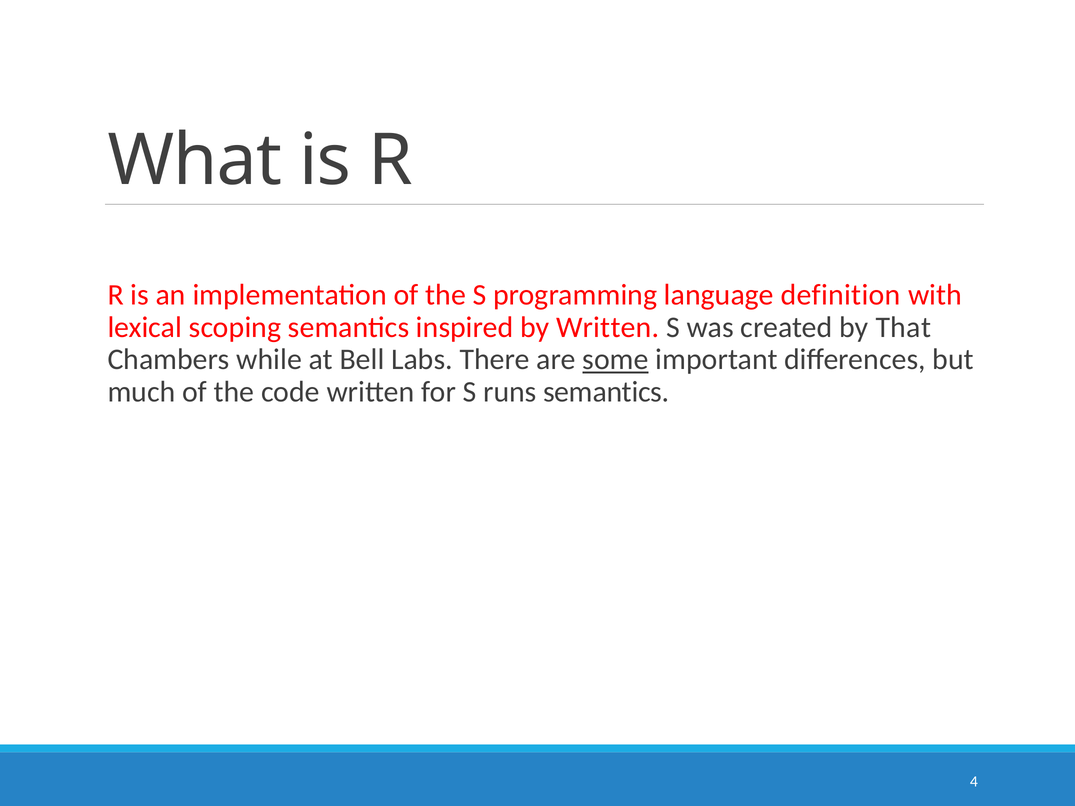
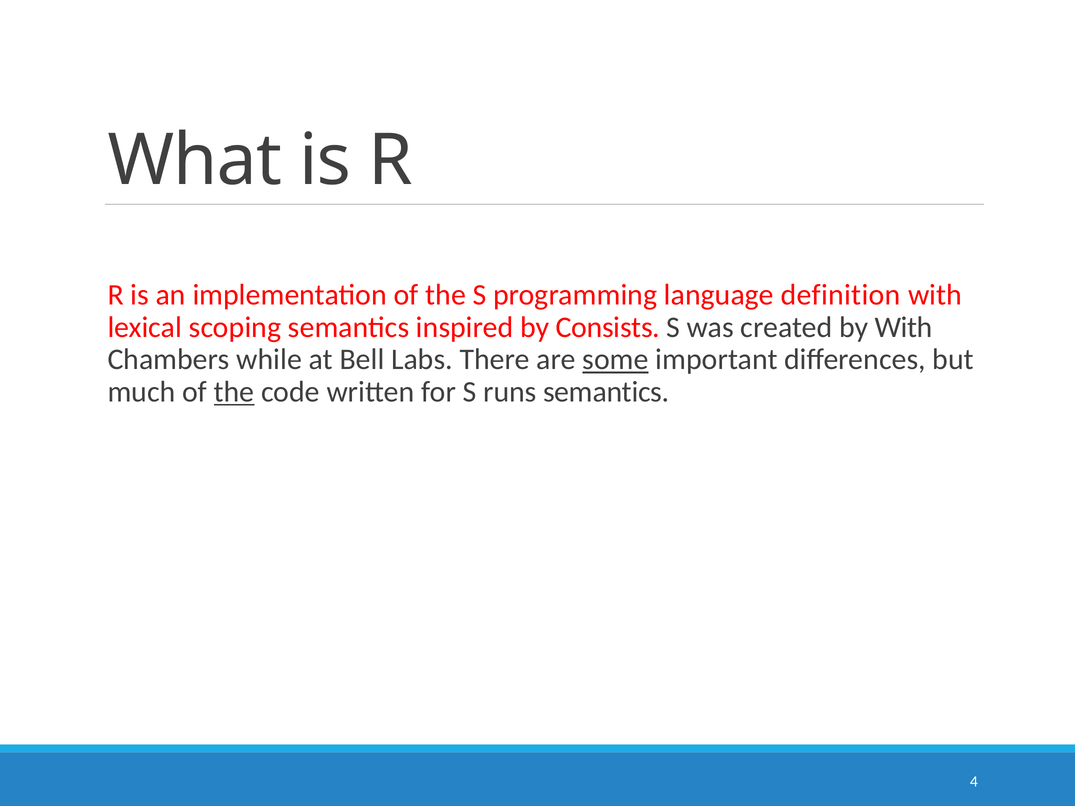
by Written: Written -> Consists (608, 327)
by That: That -> With (904, 327)
the underline: none -> present (234, 392)
